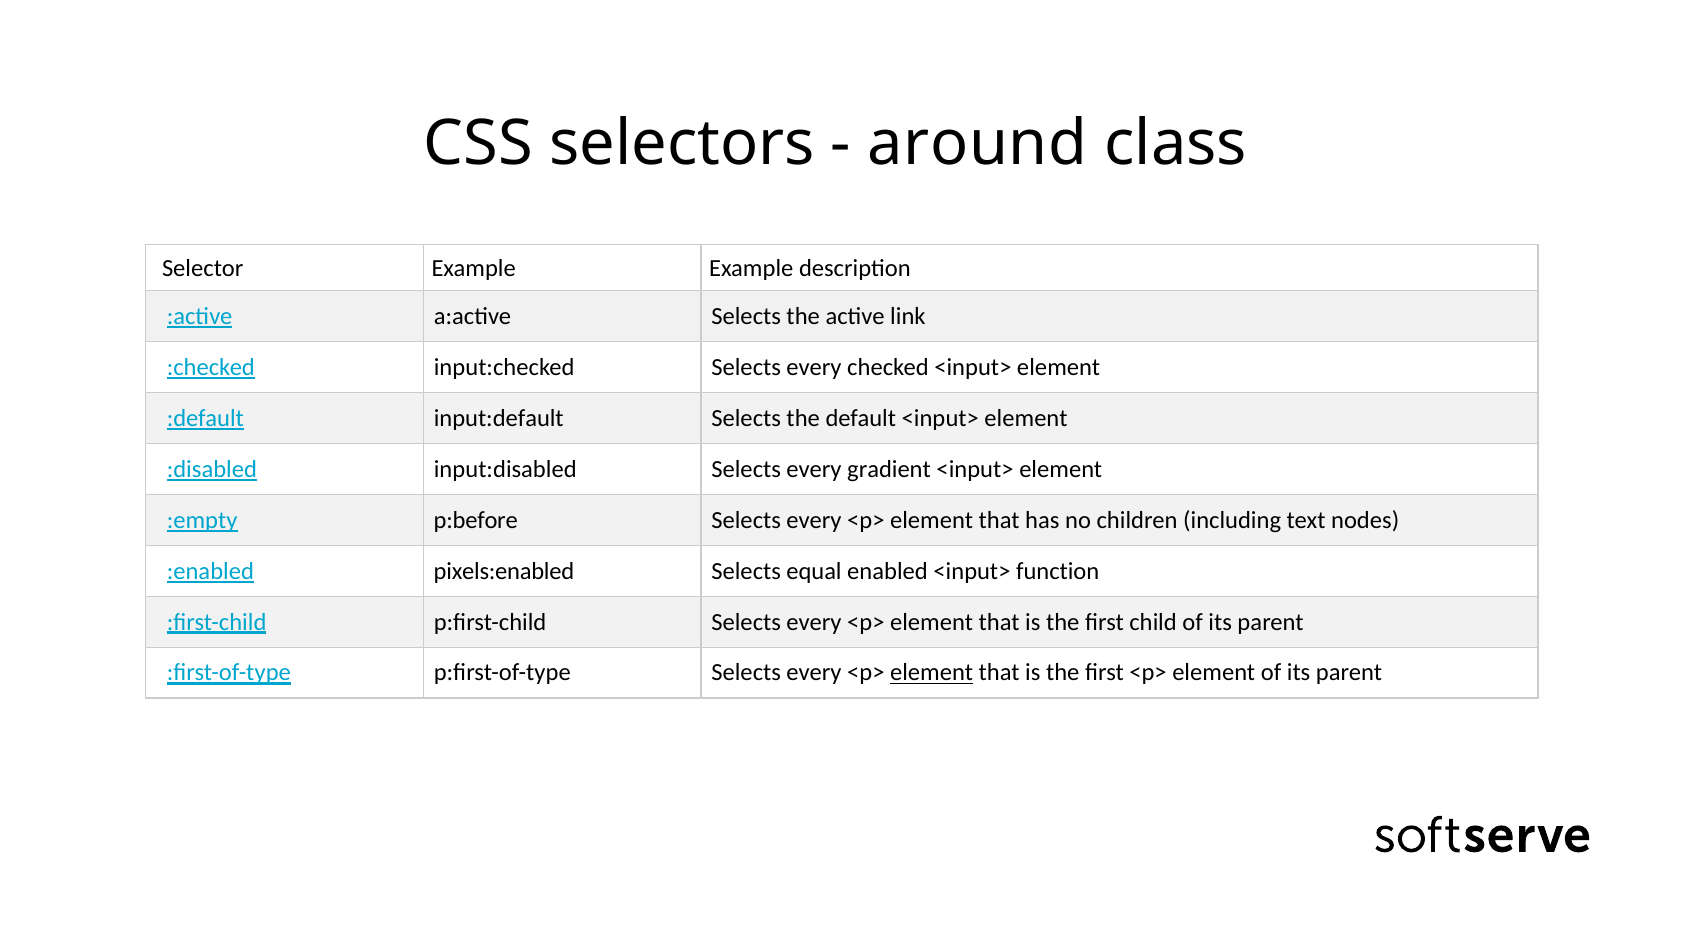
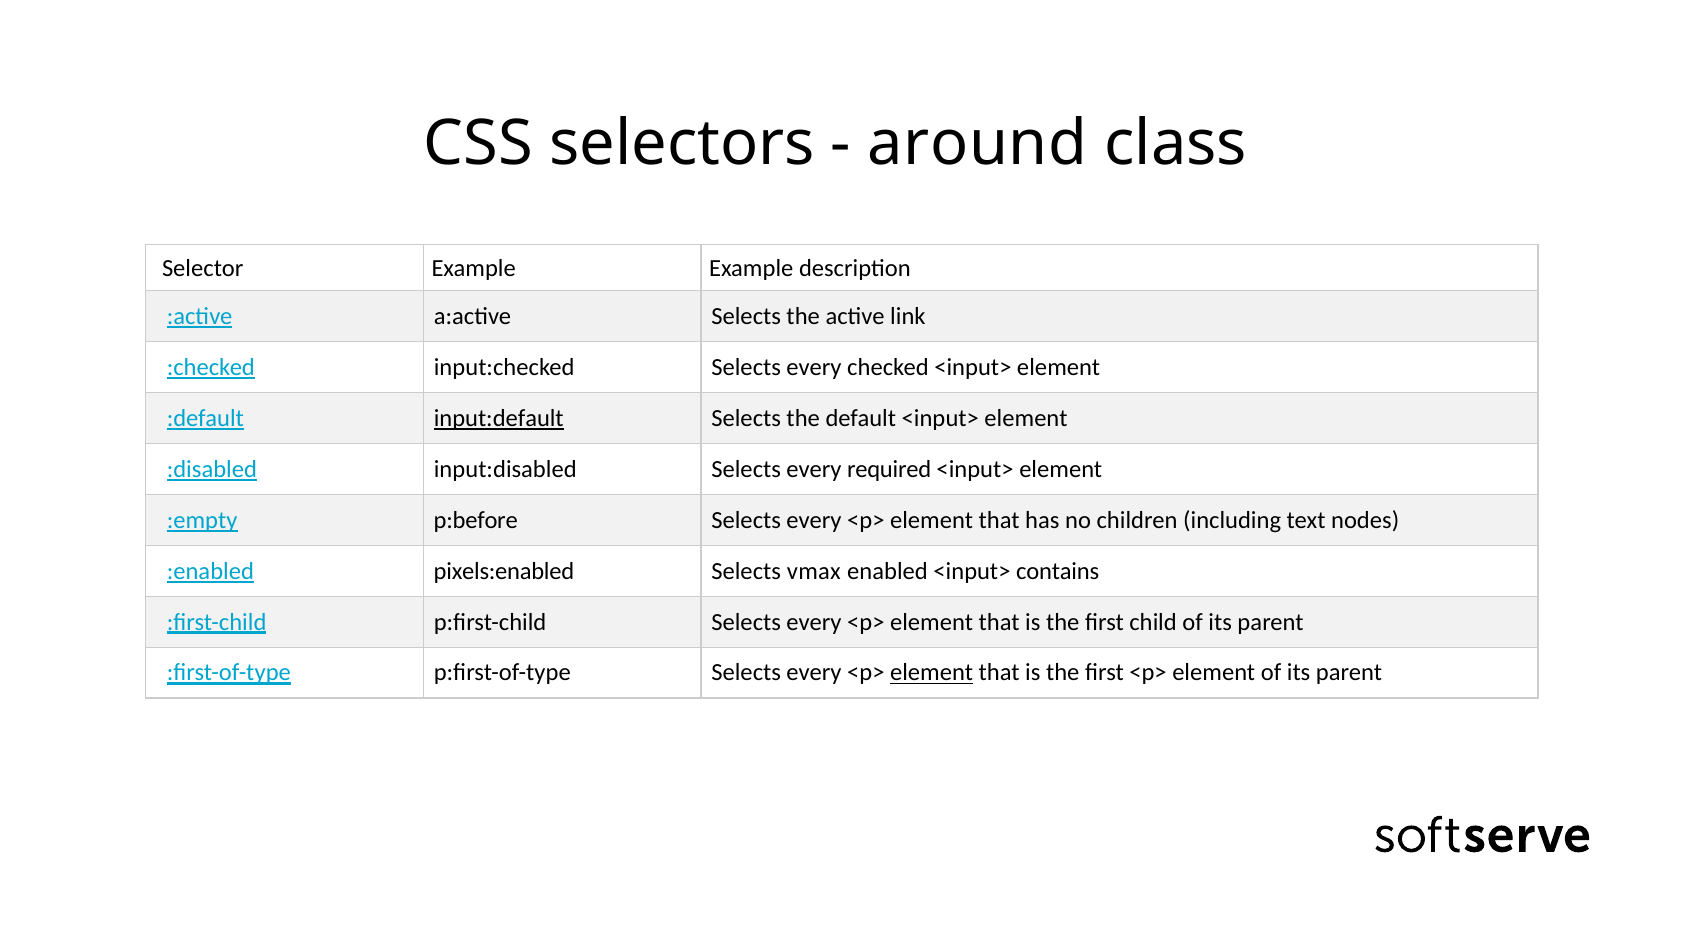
input:default underline: none -> present (499, 418)
gradient: gradient -> required (889, 469)
equal: equal -> vmax (814, 571)
function: function -> contains (1058, 571)
